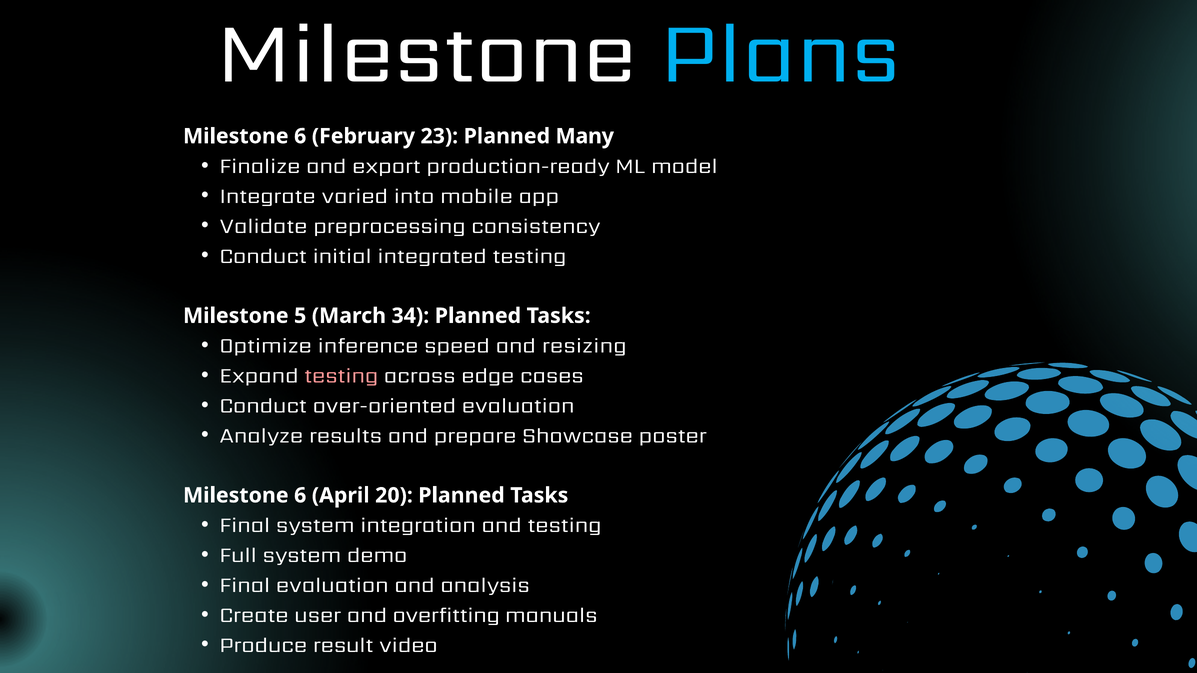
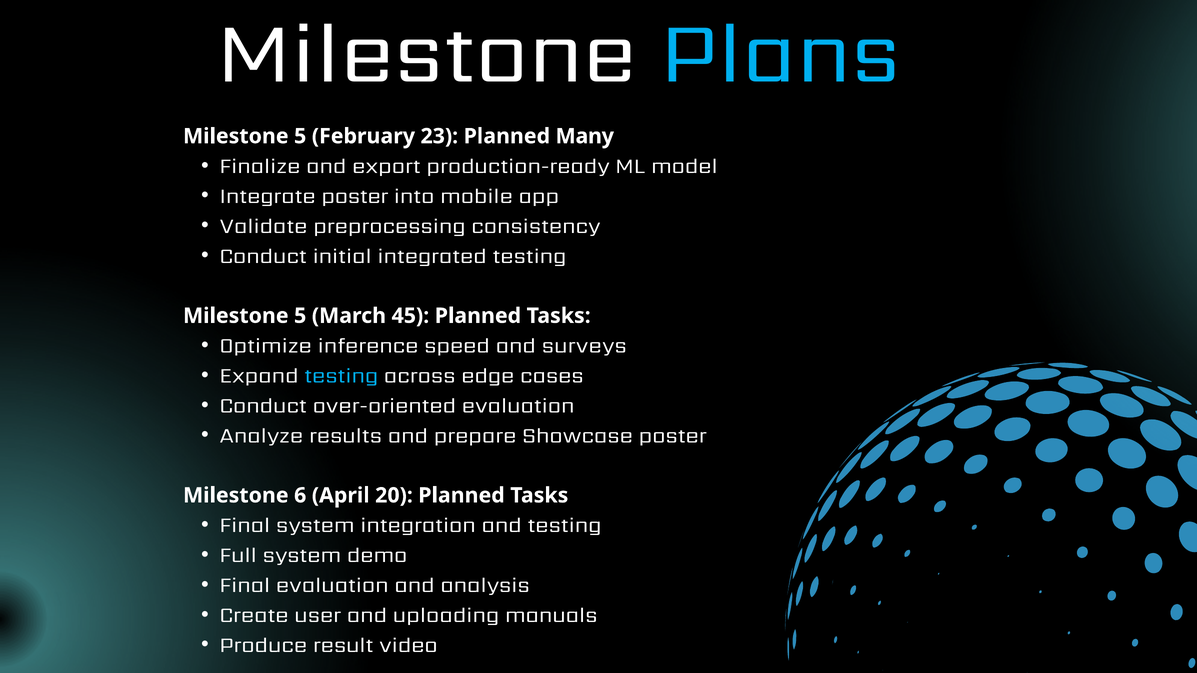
6: 6 -> 5 (300, 136)
Integrate varied: varied -> poster (355, 196)
34: 34 -> 45 (410, 316)
resizing: resizing -> surveys (584, 346)
testing colour: pink -> light blue (341, 376)
overfitting: overfitting -> uploading (446, 615)
